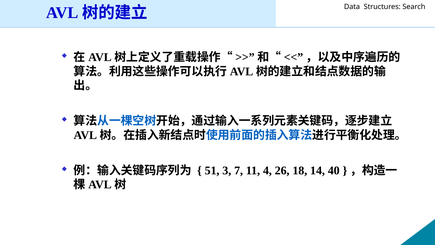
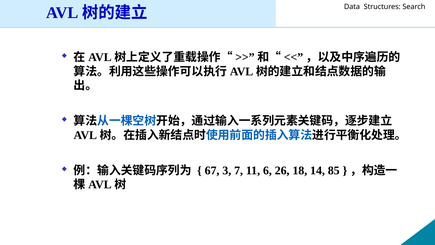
51: 51 -> 67 (212, 170)
4: 4 -> 6 (267, 170)
40: 40 -> 85 (334, 170)
